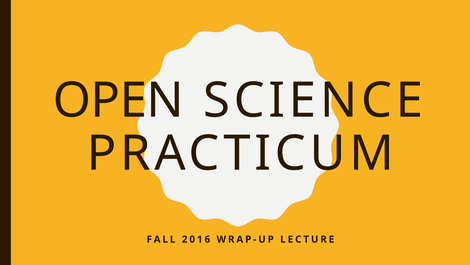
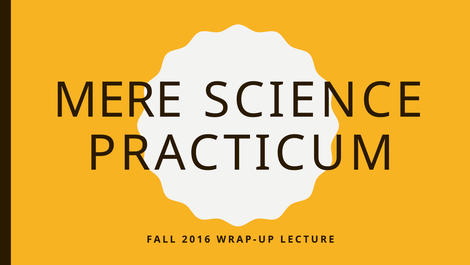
OPEN: OPEN -> MERE (118, 100)
